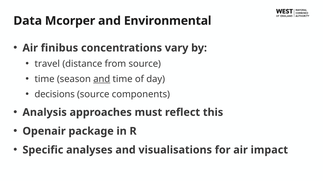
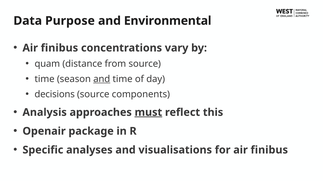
Mcorper: Mcorper -> Purpose (70, 21)
travel: travel -> quam (47, 64)
must underline: none -> present (148, 113)
for air impact: impact -> finibus (269, 150)
